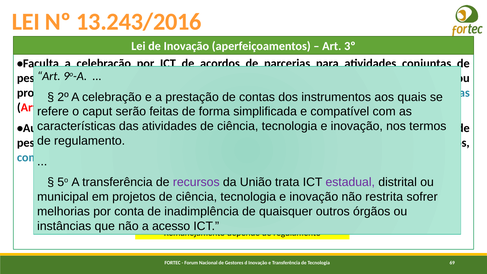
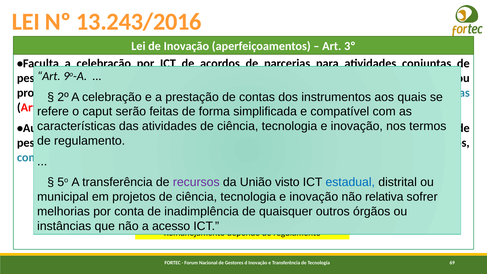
trata: trata -> visto (287, 182)
estadual colour: purple -> blue (350, 182)
restrita: restrita -> relativa (384, 197)
